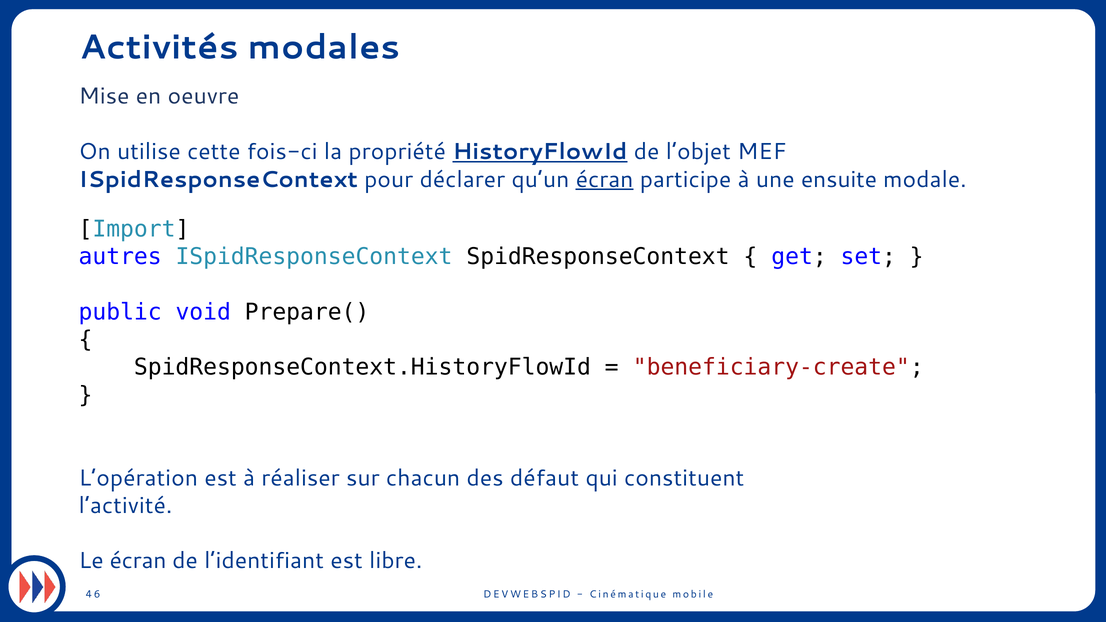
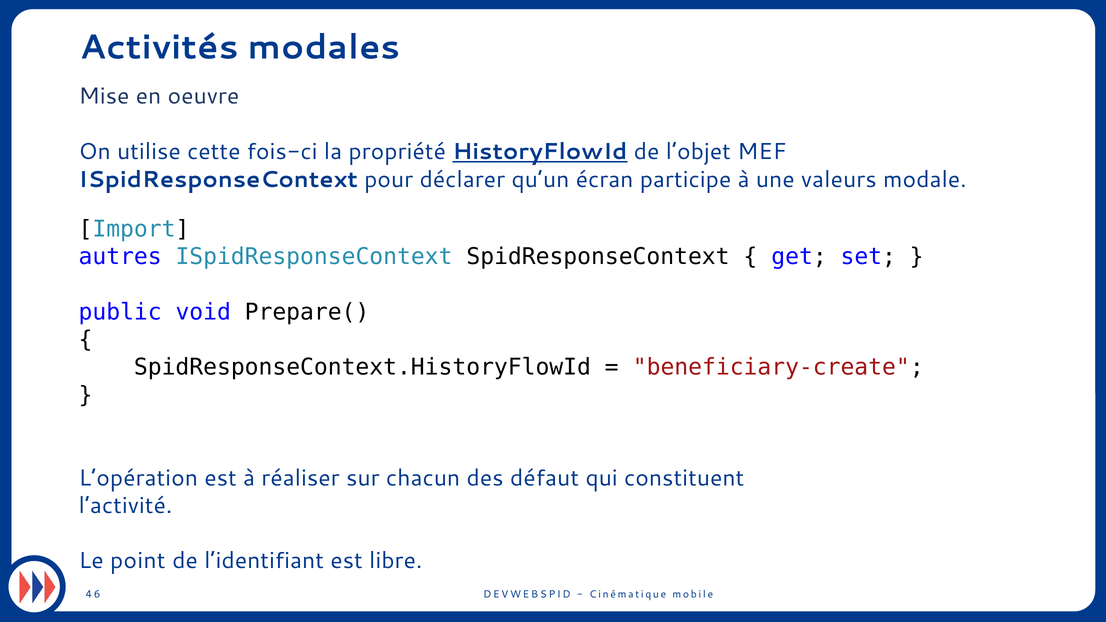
écran underline: present -> none (605, 179)
ensuite: ensuite -> valeurs (839, 179)
Le écran: écran -> point (138, 561)
